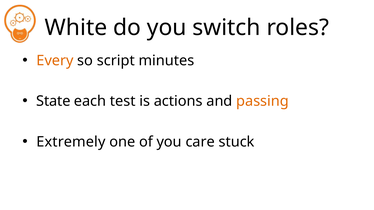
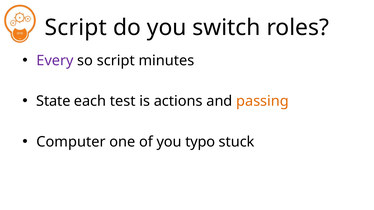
White: White -> Script (76, 28)
Every colour: orange -> purple (55, 61)
Extremely: Extremely -> Computer (71, 142)
care: care -> typo (200, 142)
